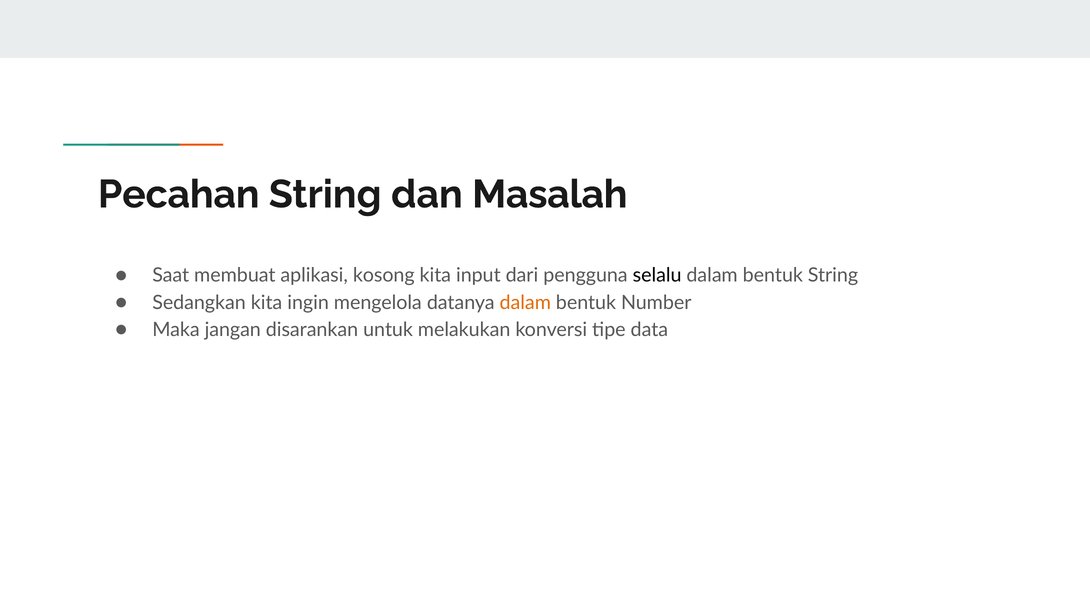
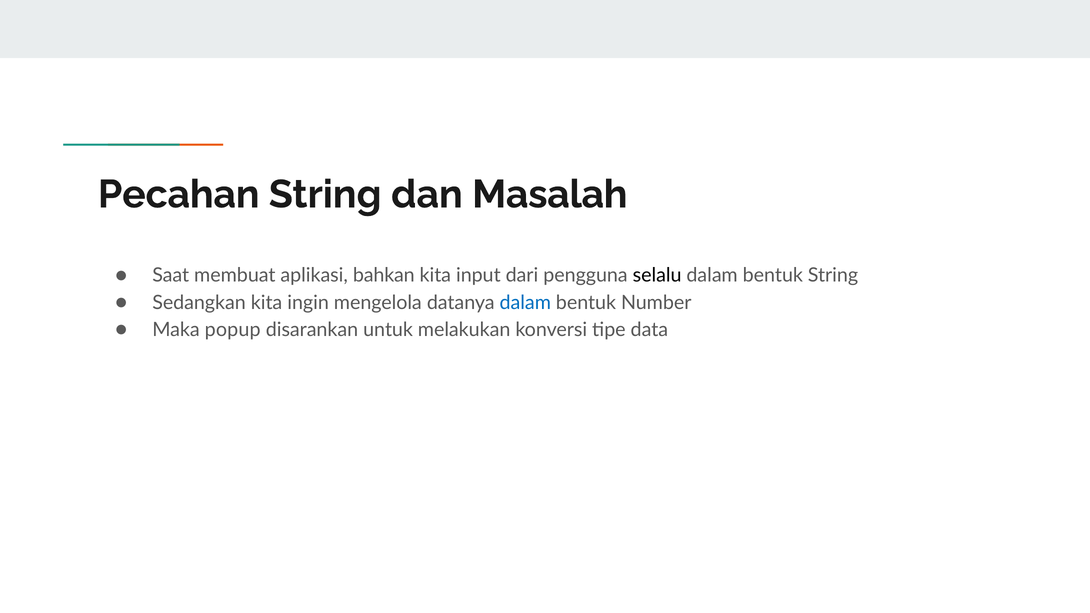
kosong: kosong -> bahkan (384, 275)
dalam colour: orange -> blue (525, 303)
jangan: jangan -> popup (233, 330)
